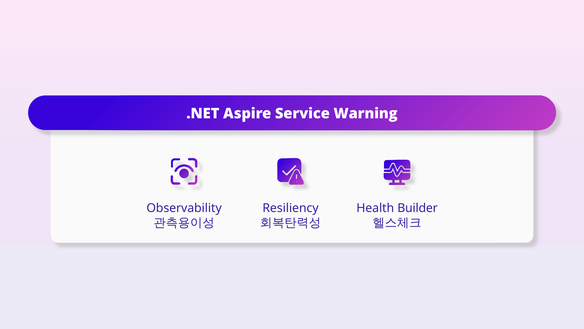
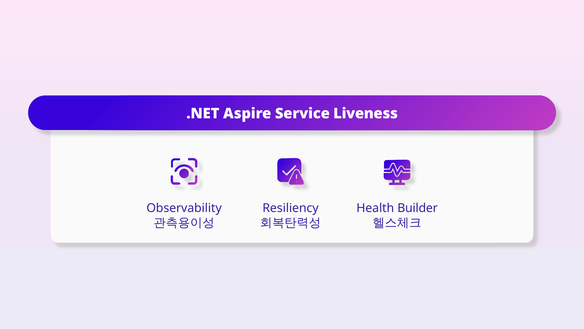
Warning: Warning -> Liveness (366, 114)
